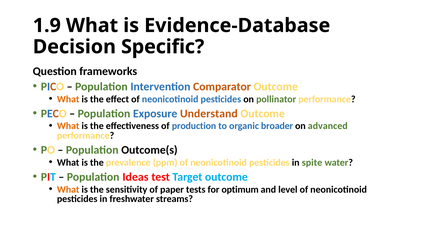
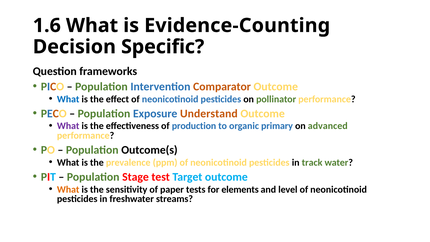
1.9: 1.9 -> 1.6 (47, 25)
Evidence-Database: Evidence-Database -> Evidence-Counting (237, 25)
What colour: orange -> blue (68, 99)
What colour: orange -> purple (68, 126)
broader: broader -> primary (277, 126)
spite: spite -> track (312, 162)
Ideas: Ideas -> Stage (136, 177)
optimum: optimum -> elements (240, 189)
